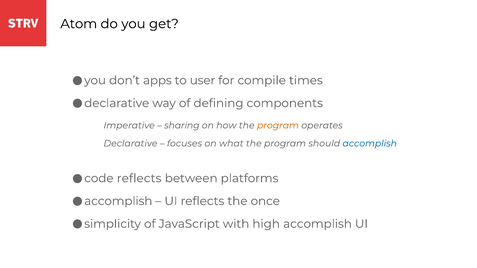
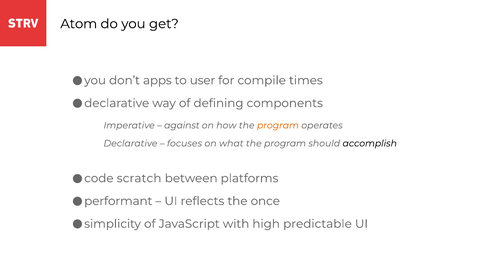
sharing: sharing -> against (182, 126)
accomplish colour: blue -> black (370, 144)
code reflects: reflects -> scratch (139, 179)
accomplish: accomplish -> performant (118, 201)
high accomplish: accomplish -> predictable (317, 224)
